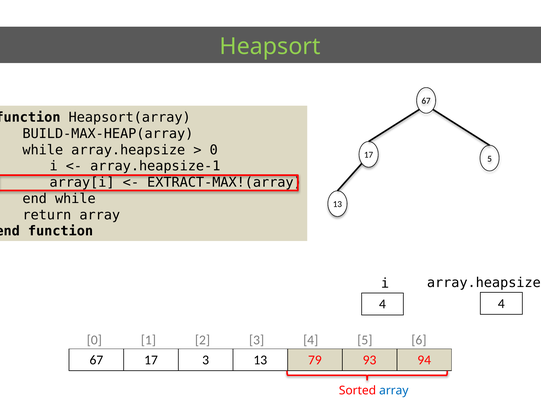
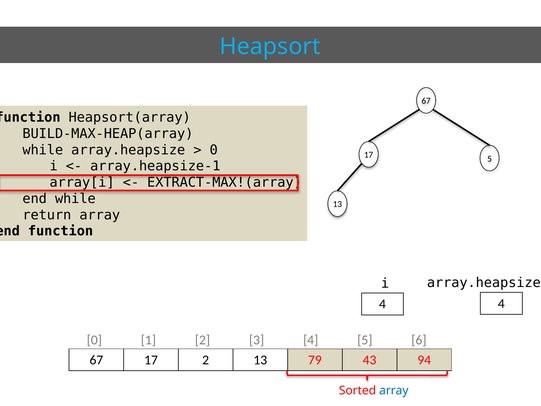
Heapsort colour: light green -> light blue (270, 47)
17 3: 3 -> 2 (206, 360)
93: 93 -> 43 (370, 360)
